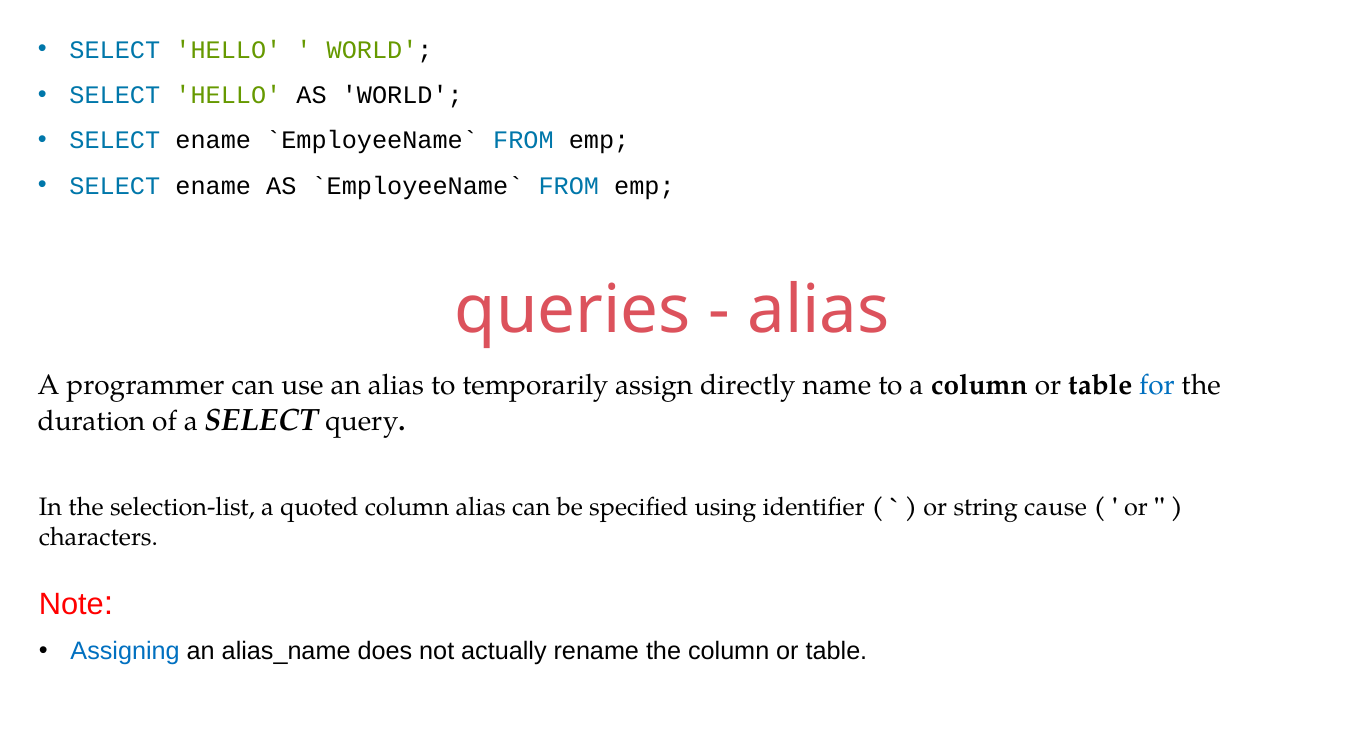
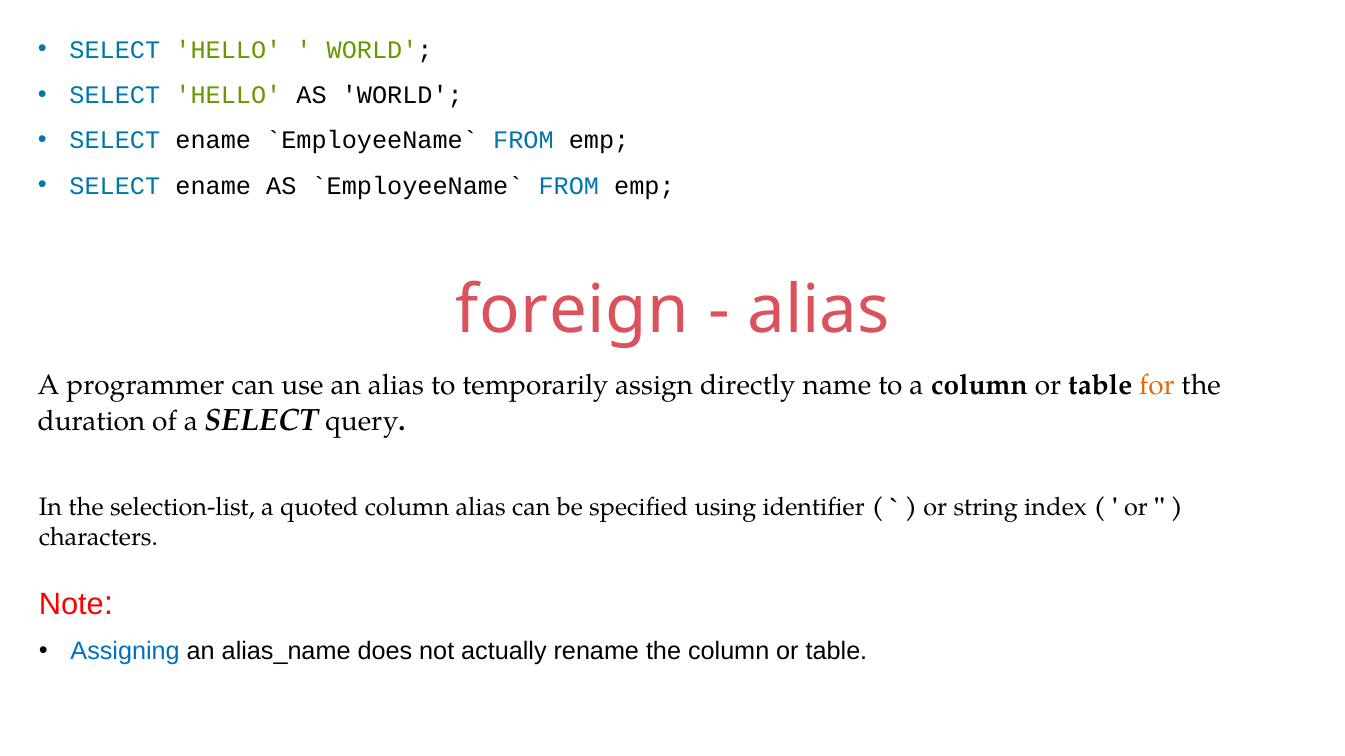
queries: queries -> foreign (573, 311)
for colour: blue -> orange (1157, 385)
cause: cause -> index (1056, 507)
